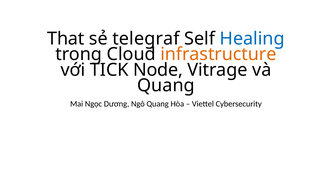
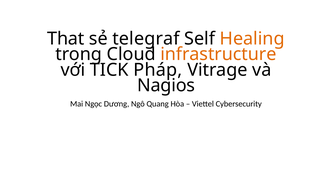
Healing colour: blue -> orange (252, 39)
Node: Node -> Pháp (158, 70)
Quang: Quang -> Nagios (166, 85)
